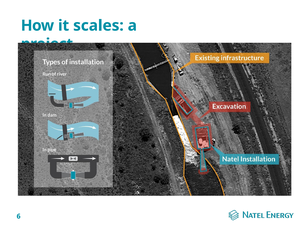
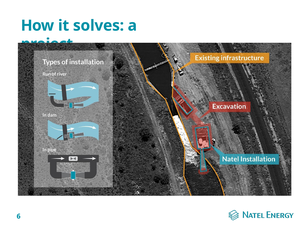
scales: scales -> solves (98, 26)
